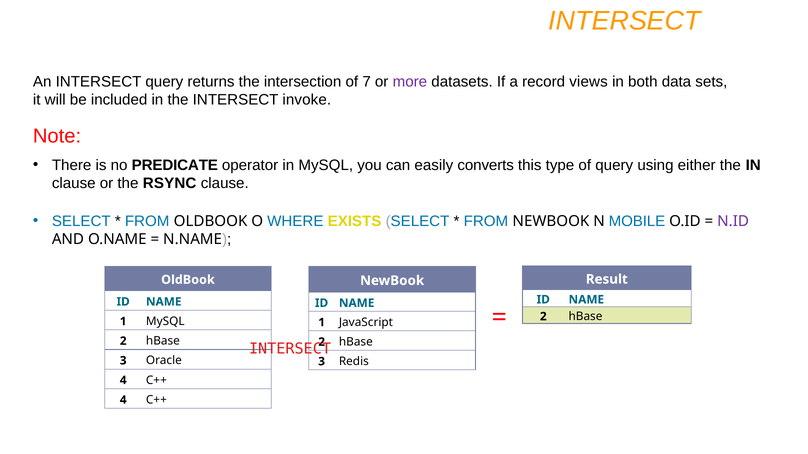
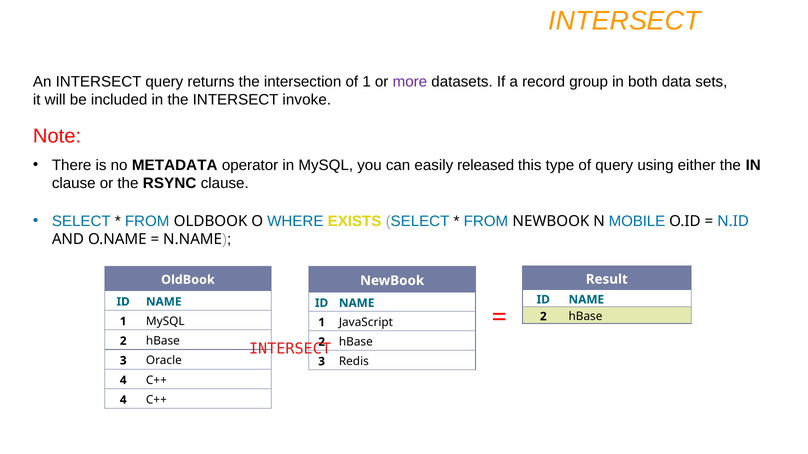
of 7: 7 -> 1 (367, 82)
views: views -> group (589, 82)
PREDICATE: PREDICATE -> METADATA (175, 165)
converts: converts -> released (486, 165)
N.ID colour: purple -> blue (733, 221)
